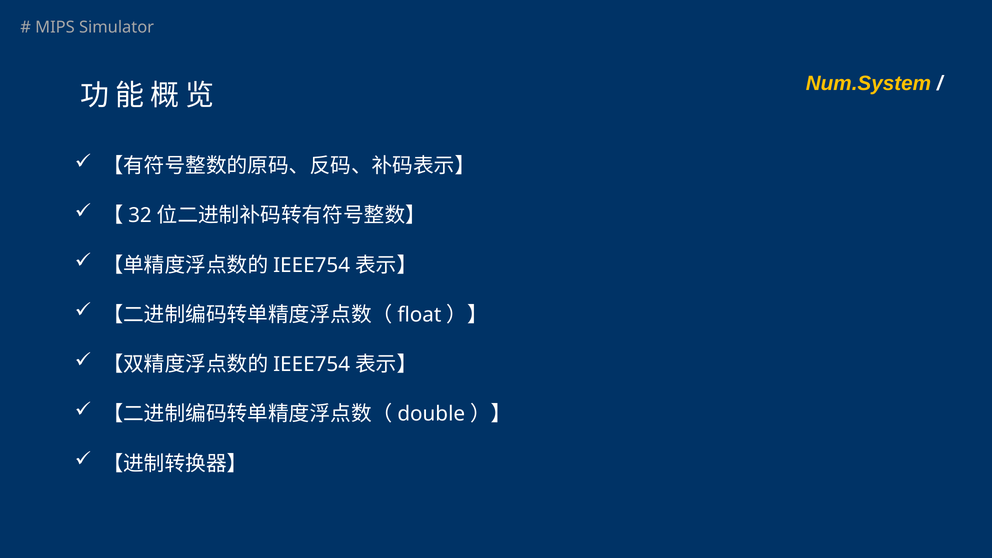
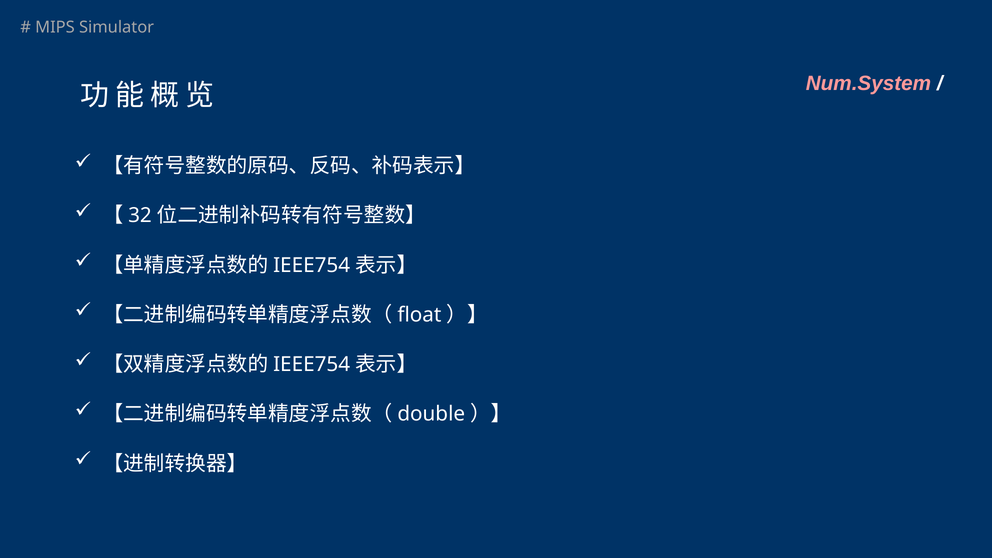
Num.System colour: yellow -> pink (868, 83)
